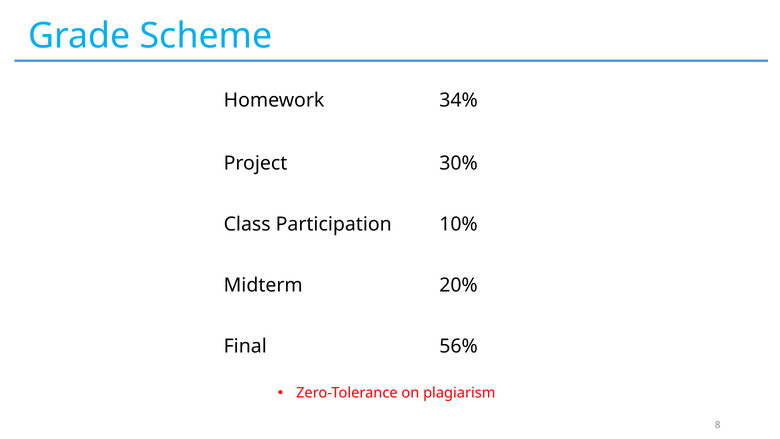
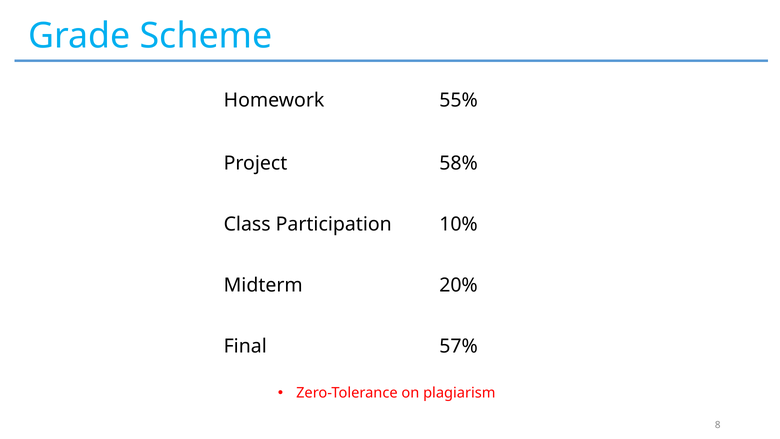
34%: 34% -> 55% (459, 100)
30%: 30% -> 58% (459, 163)
56%: 56% -> 57% (459, 346)
